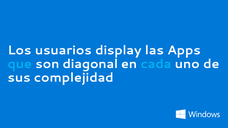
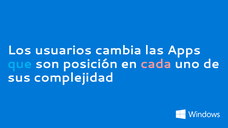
display: display -> cambia (118, 50)
diagonal: diagonal -> posición (90, 64)
cada colour: light blue -> pink (156, 64)
